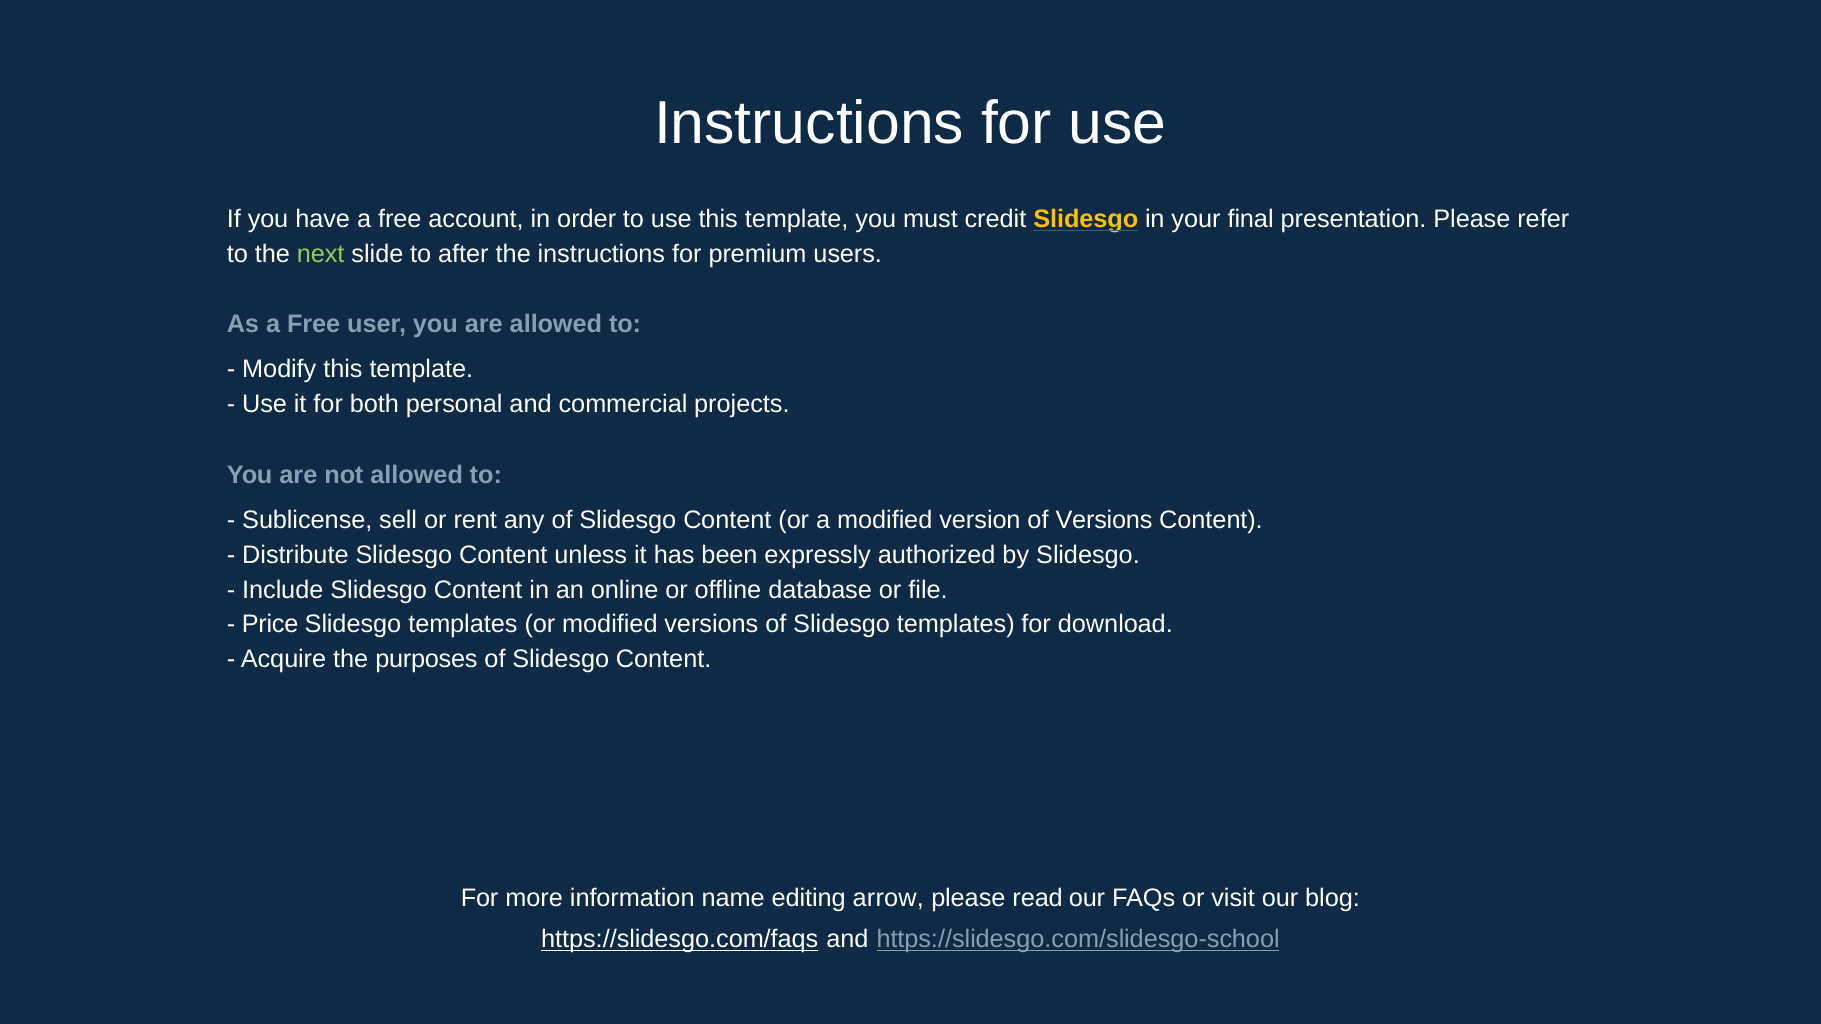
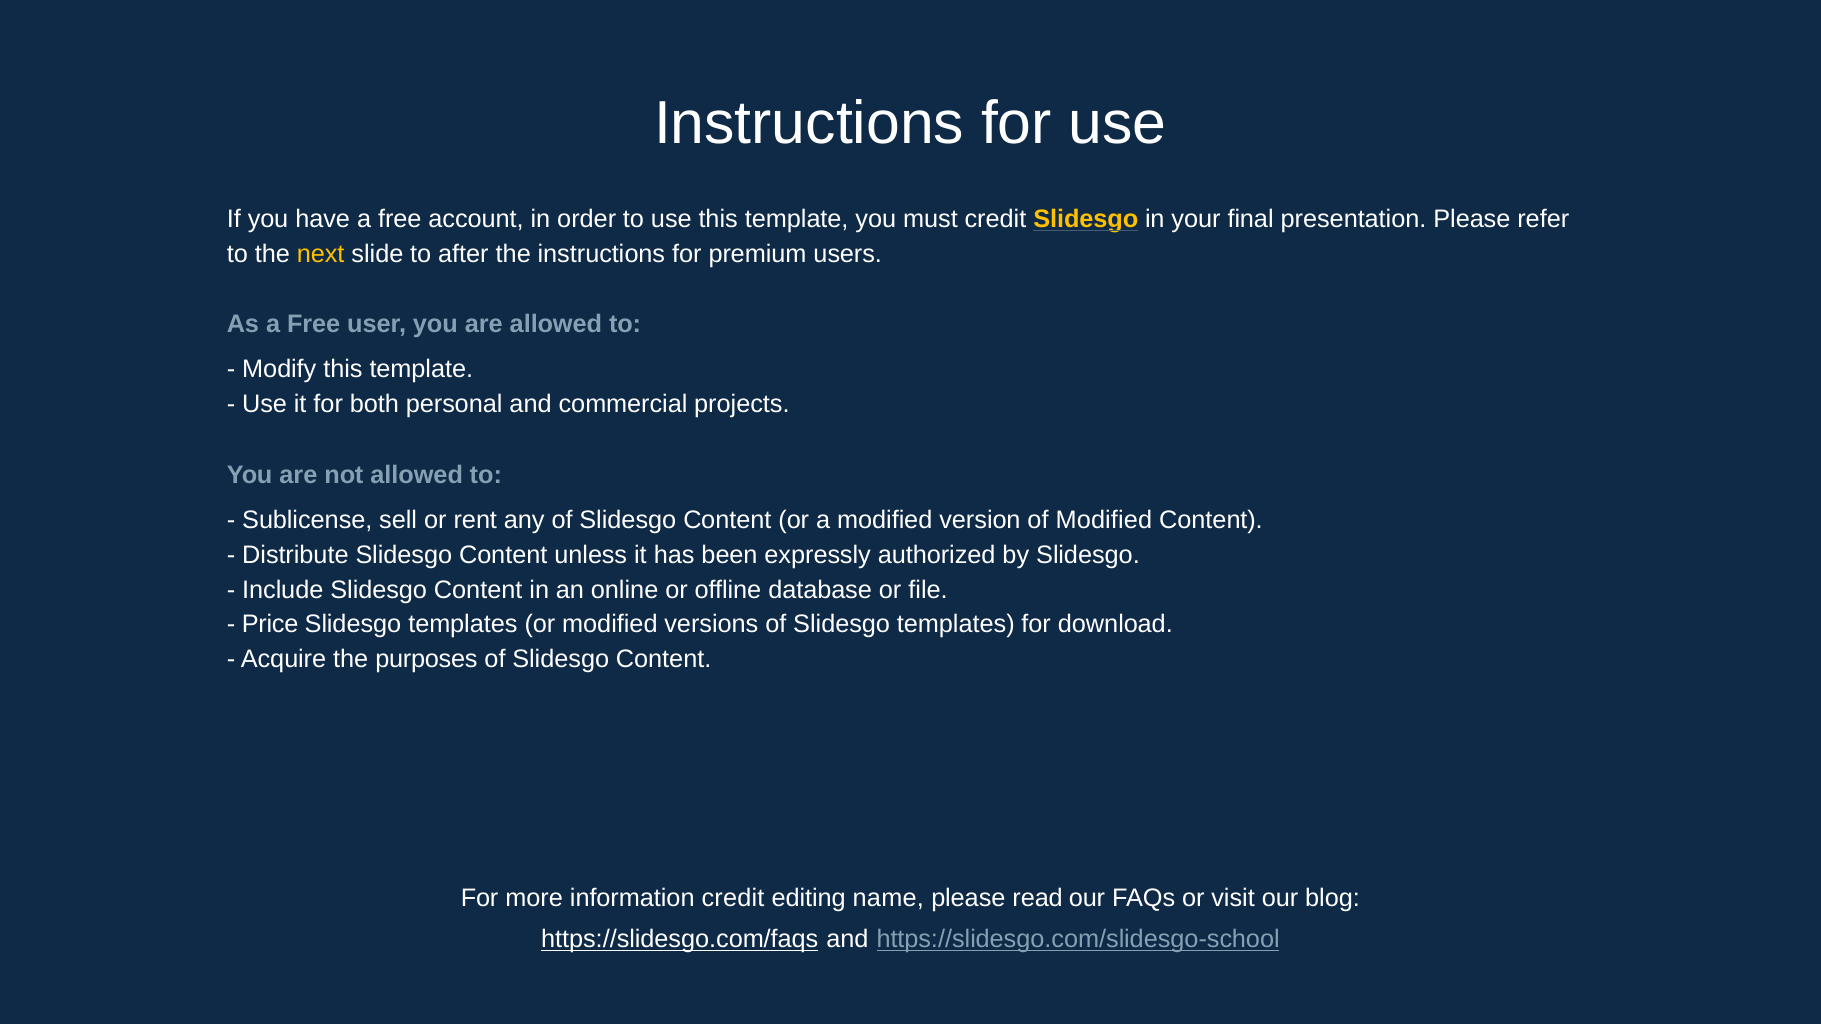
next colour: light green -> yellow (321, 254)
of Versions: Versions -> Modified (1104, 520)
information name: name -> credit (733, 899)
arrow: arrow -> name (888, 899)
